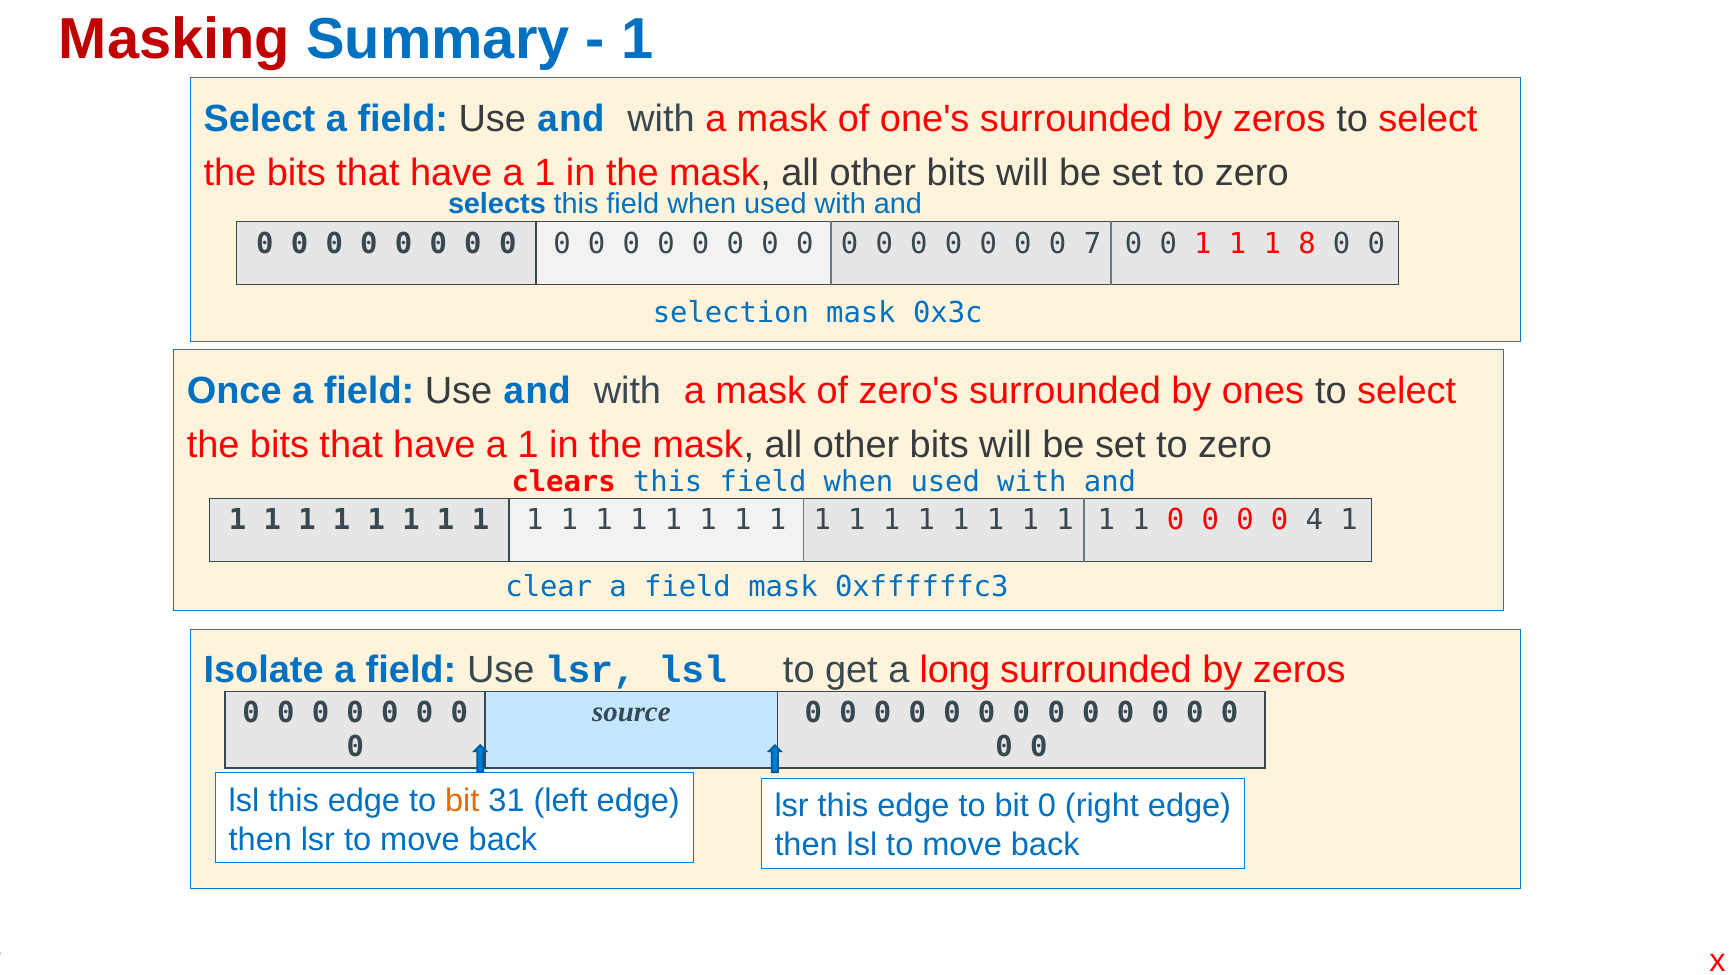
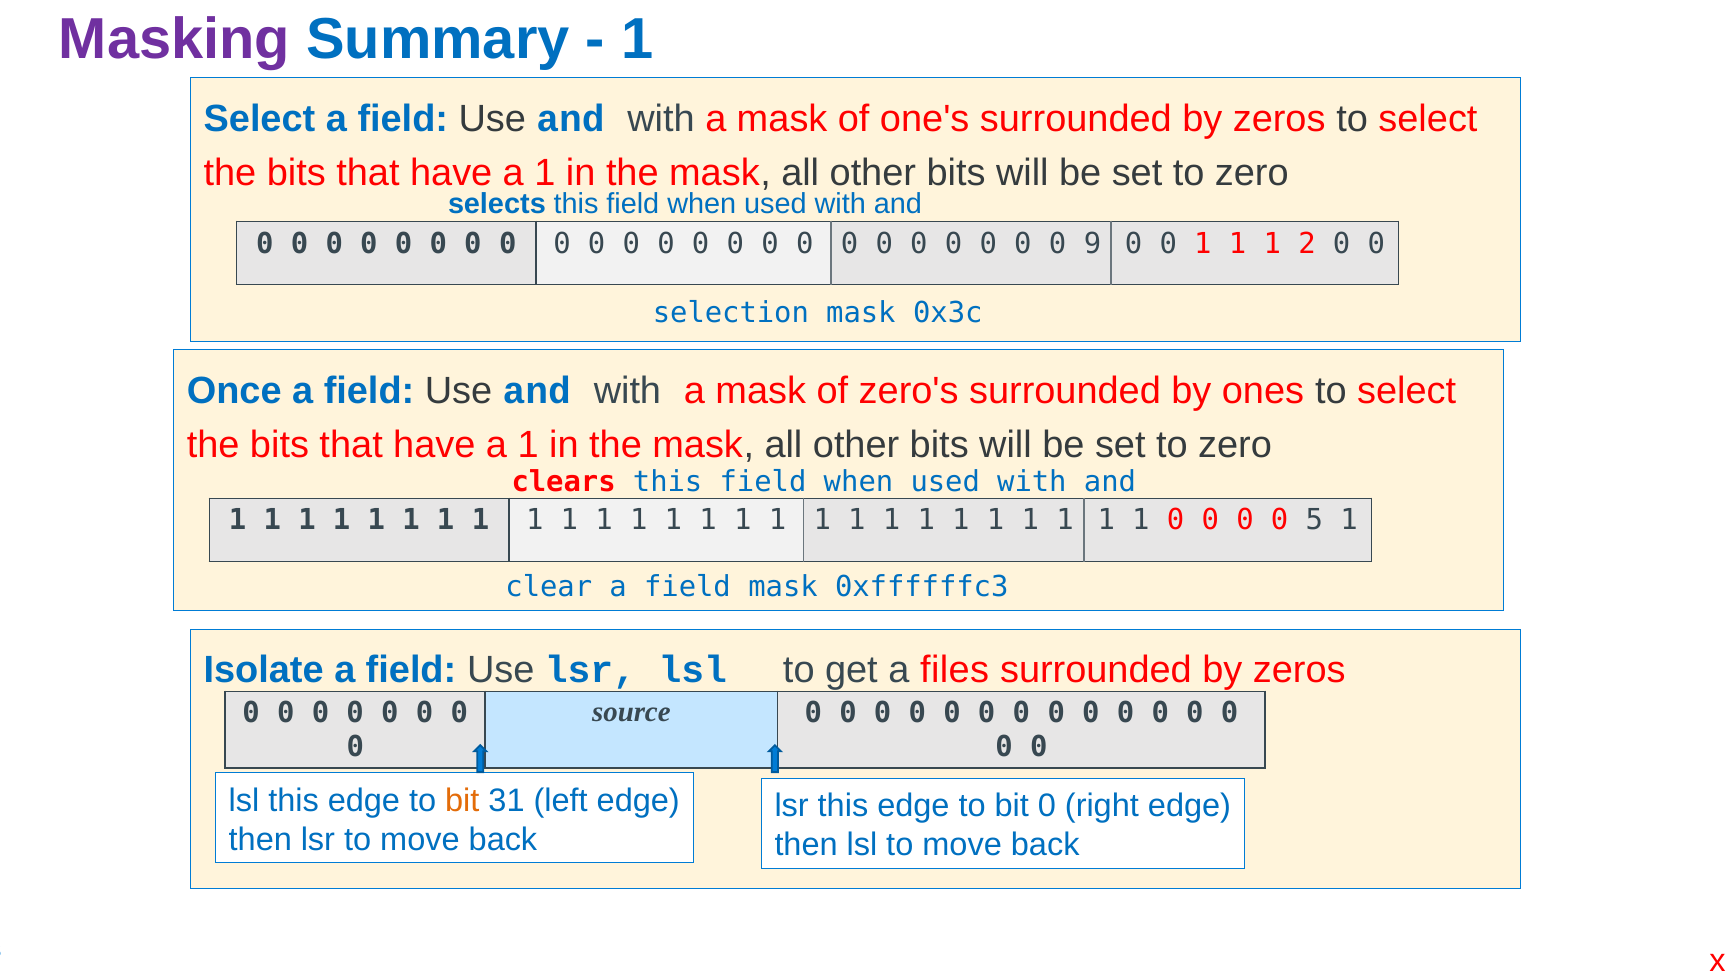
Masking colour: red -> purple (175, 39)
7: 7 -> 9 (1092, 244)
8: 8 -> 2 (1307, 244)
4: 4 -> 5 (1314, 520)
long: long -> files (955, 670)
